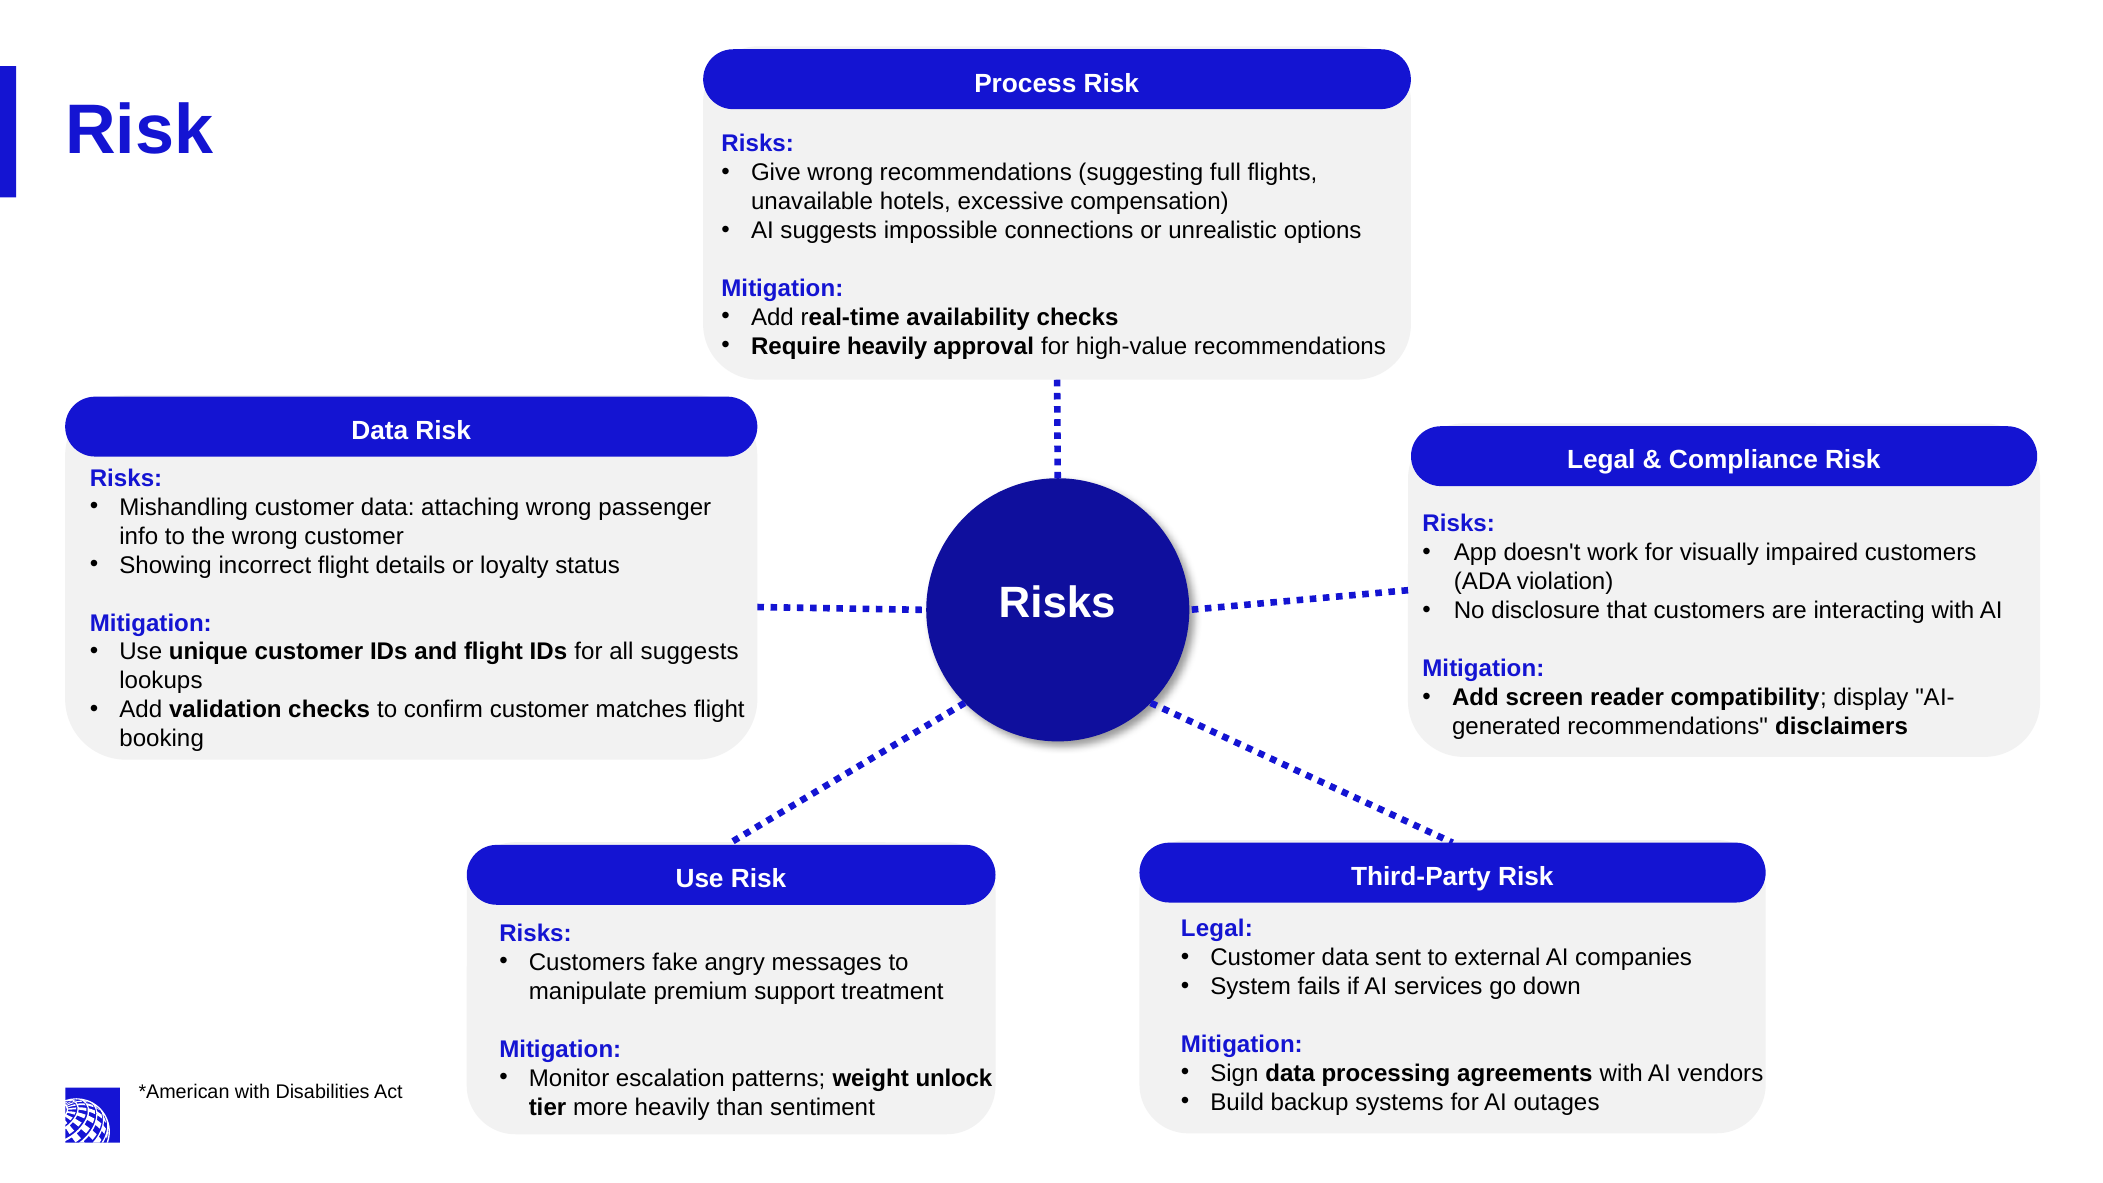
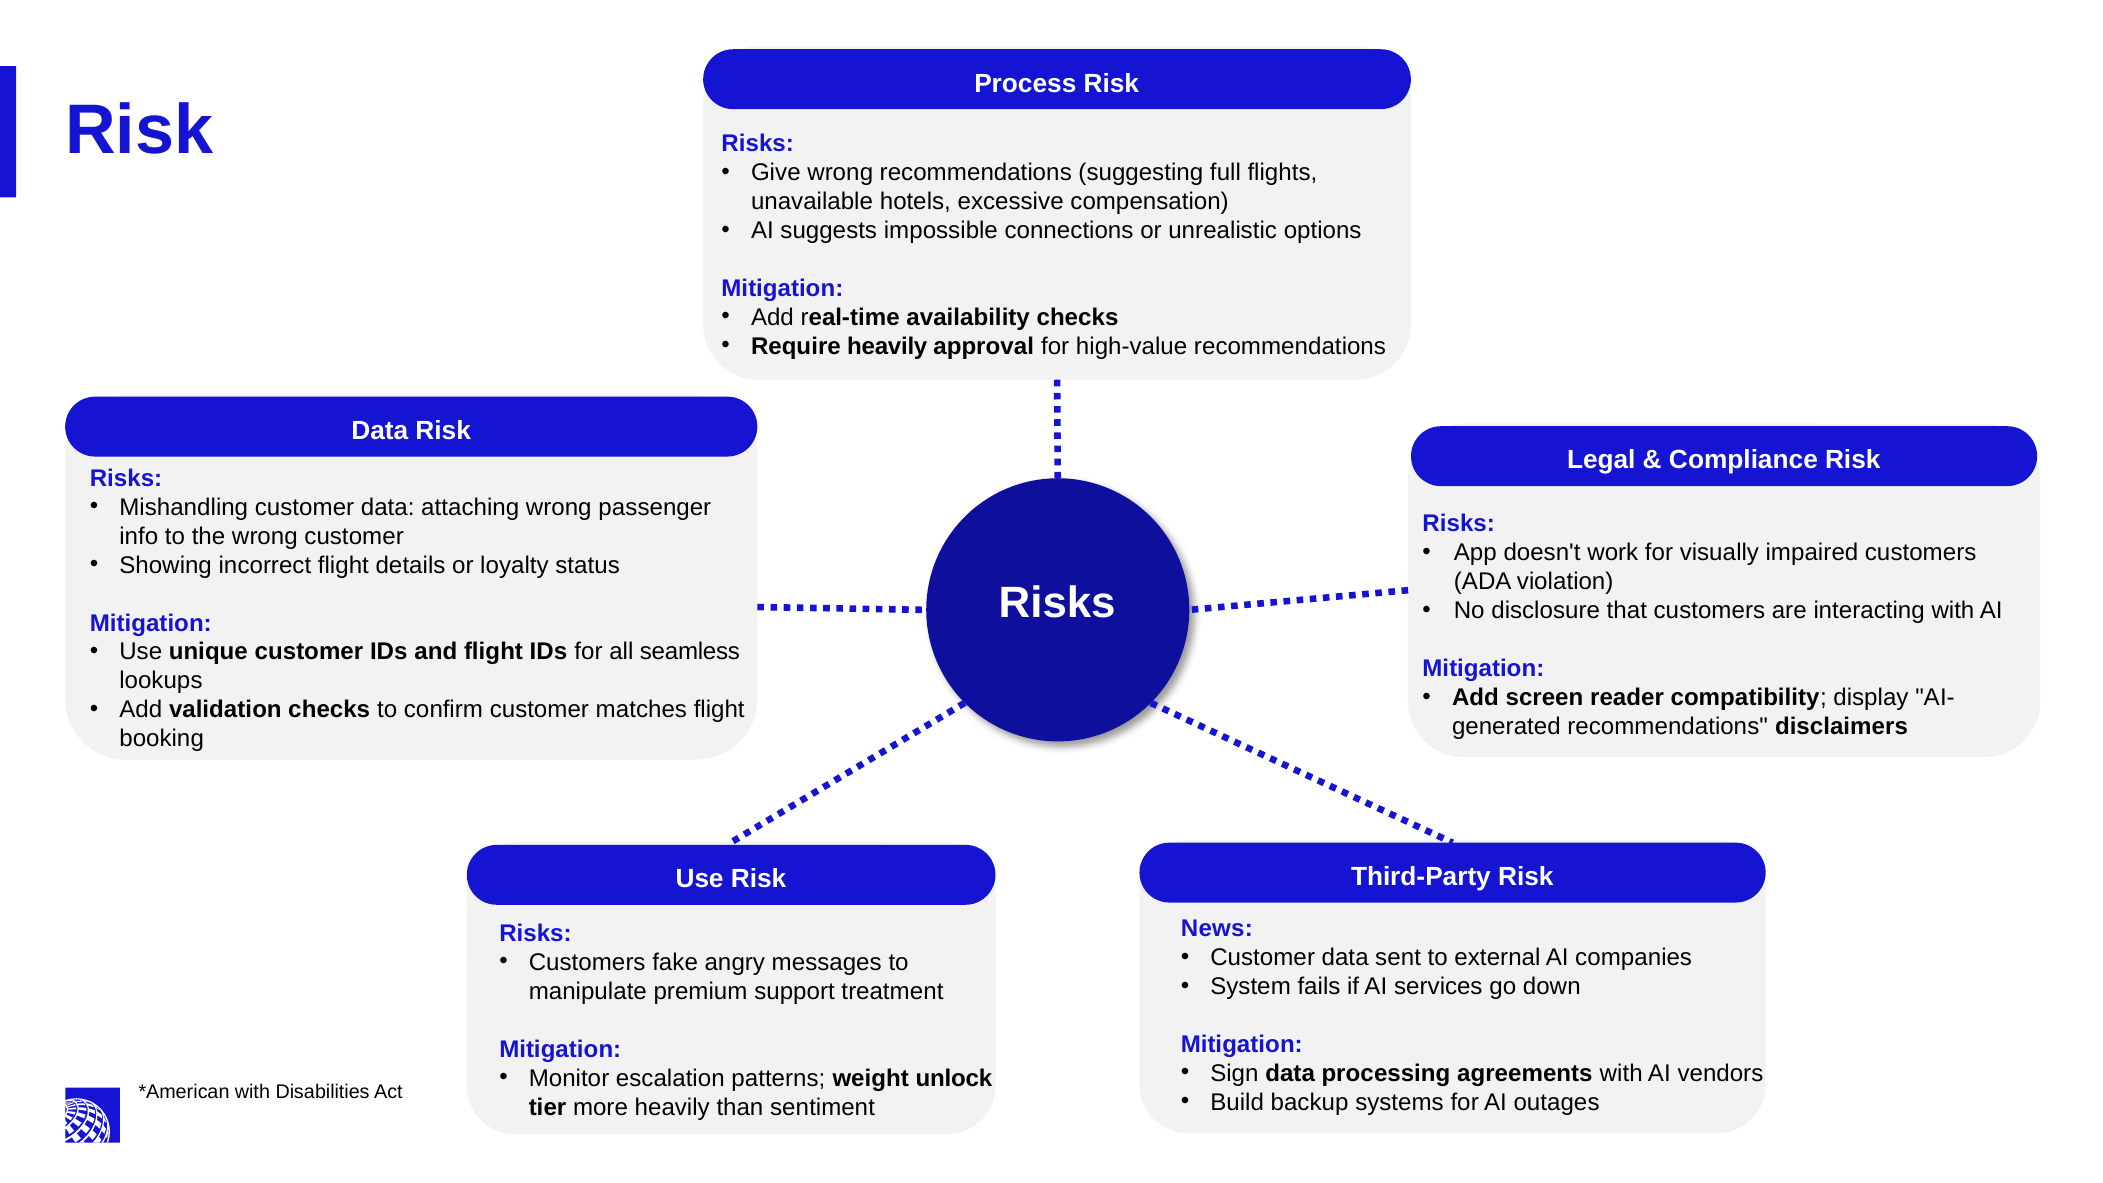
all suggests: suggests -> seamless (690, 652)
Legal: Legal -> News (1217, 929)
